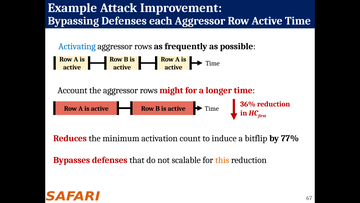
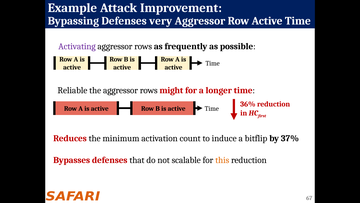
each: each -> very (161, 21)
Activating colour: blue -> purple (77, 46)
Account: Account -> Reliable (72, 90)
77%: 77% -> 37% (290, 138)
